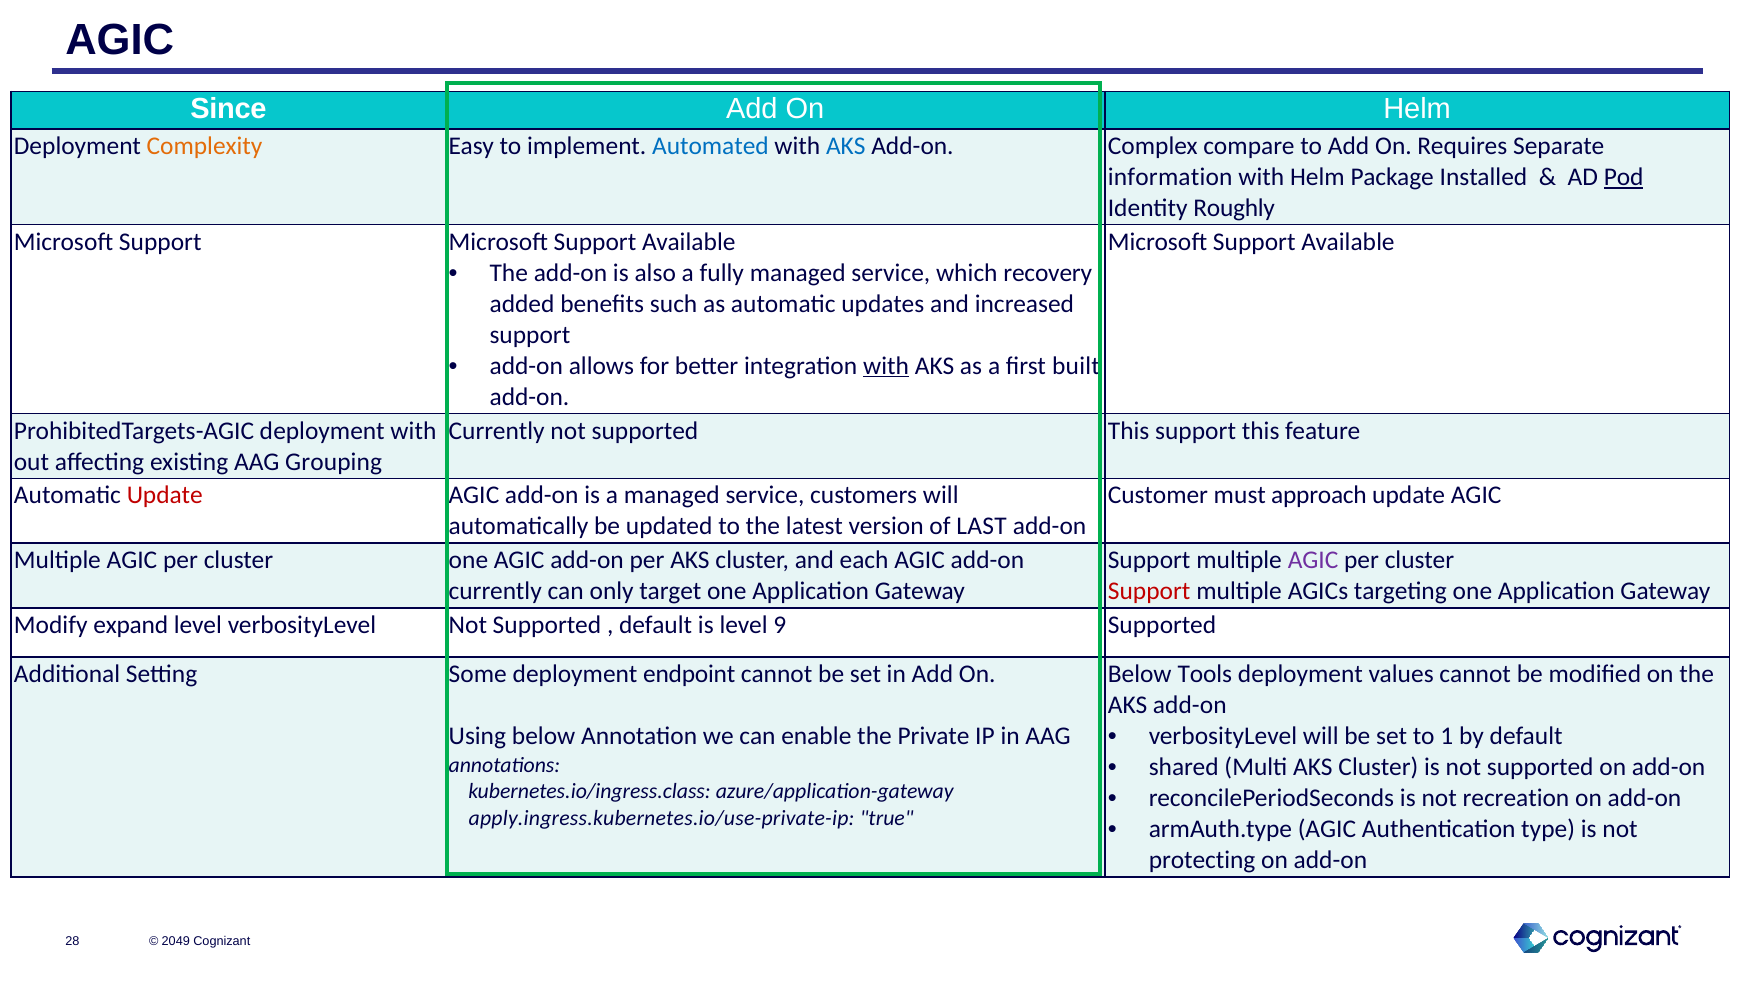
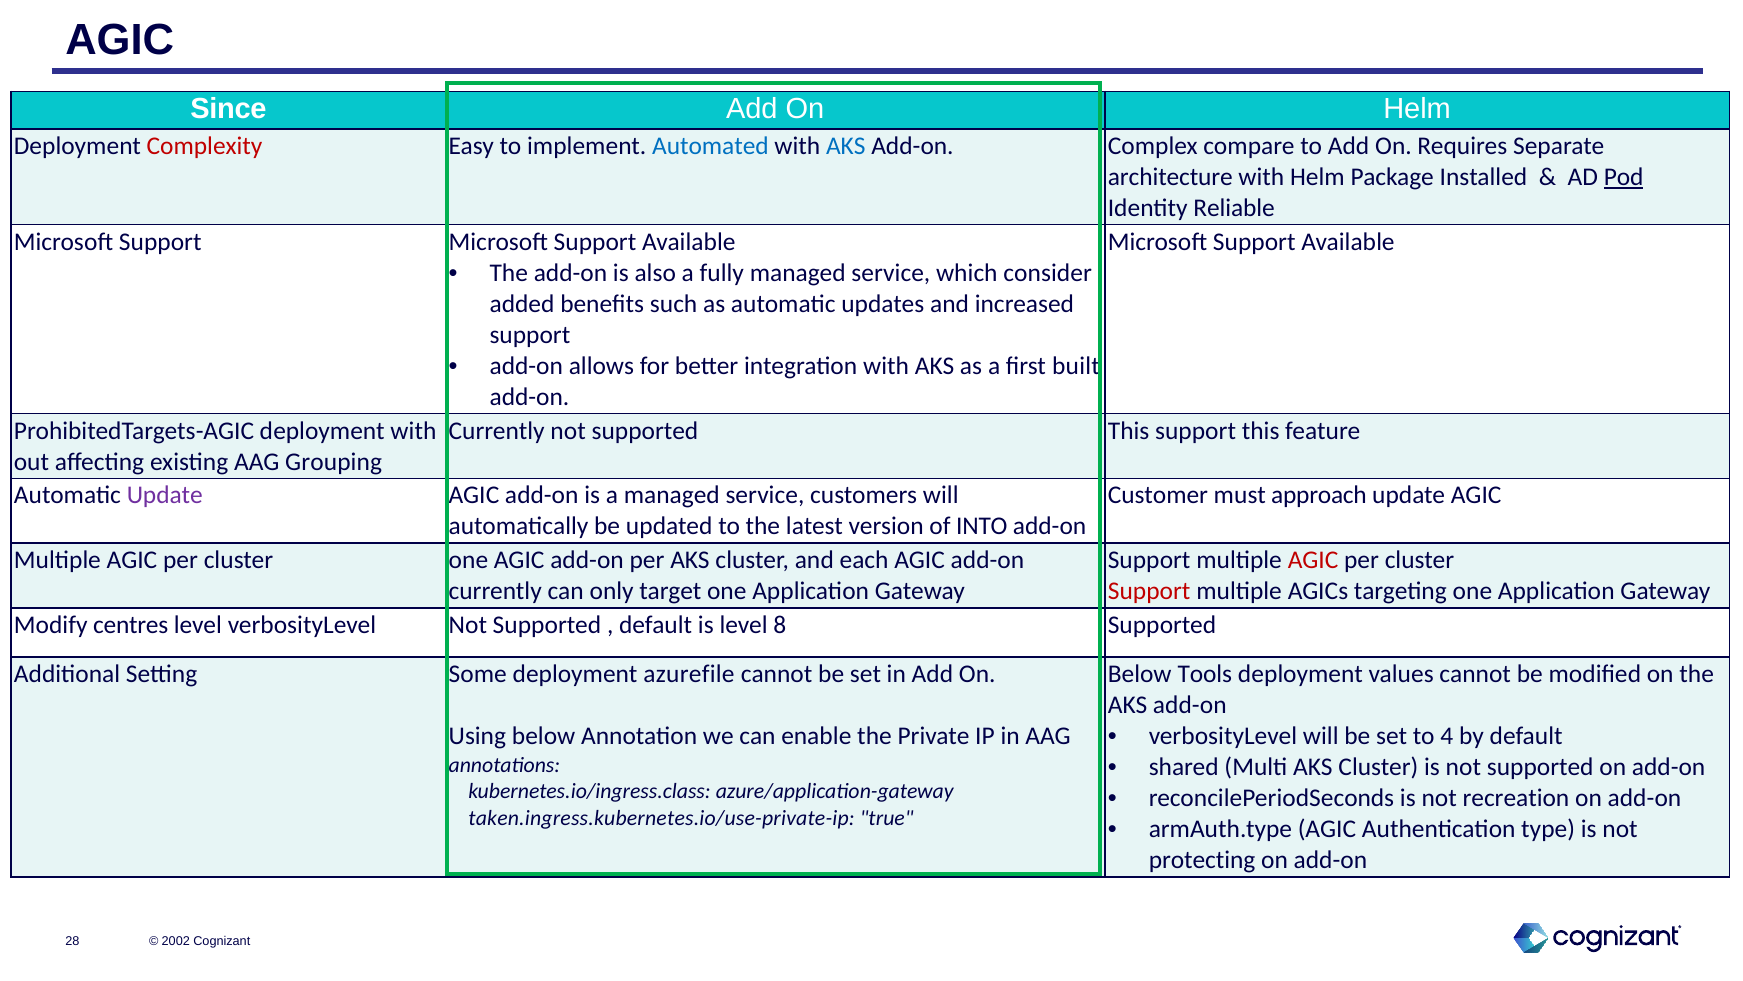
Complexity colour: orange -> red (205, 146)
information: information -> architecture (1170, 177)
Roughly: Roughly -> Reliable (1234, 208)
recovery: recovery -> consider (1048, 273)
with underline: present -> none (886, 366)
Update colour: red -> purple (165, 495)
LAST: LAST -> INTO (982, 526)
AGIC colour: purple -> red (1313, 560)
expand: expand -> centres (131, 625)
9: 9 -> 8 (780, 625)
endpoint: endpoint -> azurefile (689, 674)
1: 1 -> 4 (1447, 736)
apply.ingress.kubernetes.io/use-private-ip: apply.ingress.kubernetes.io/use-private-ip -> taken.ingress.kubernetes.io/use-private-ip (662, 818)
2049: 2049 -> 2002 (176, 941)
